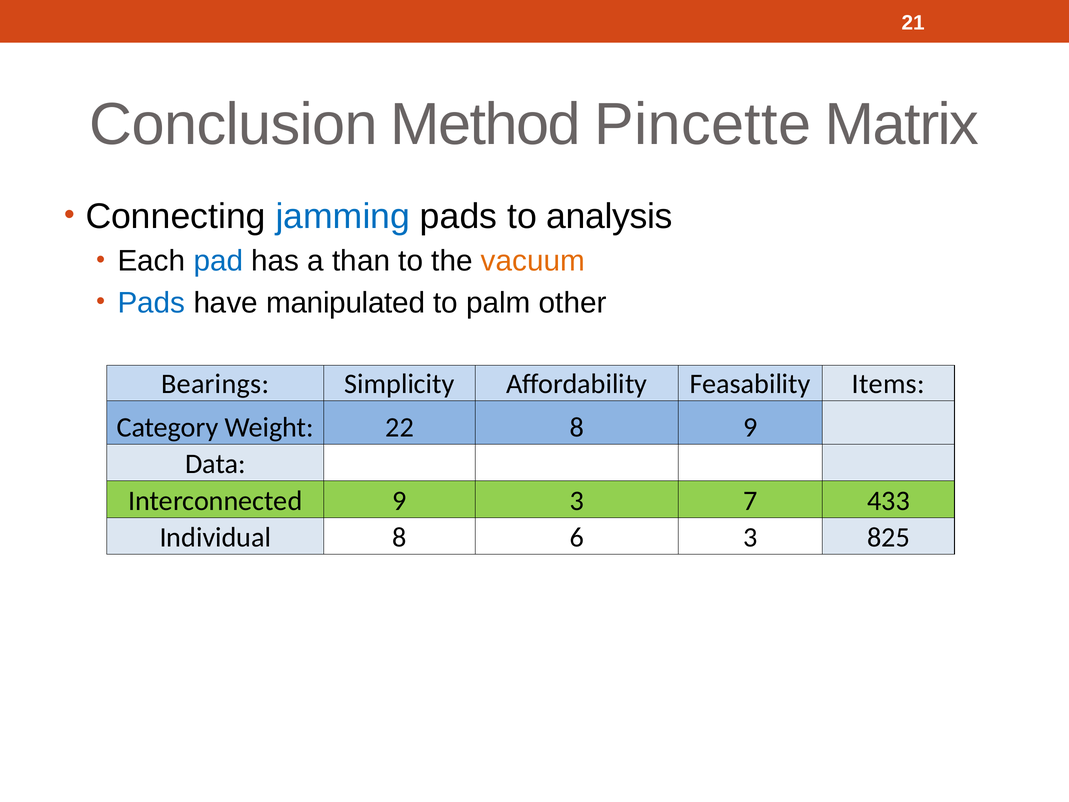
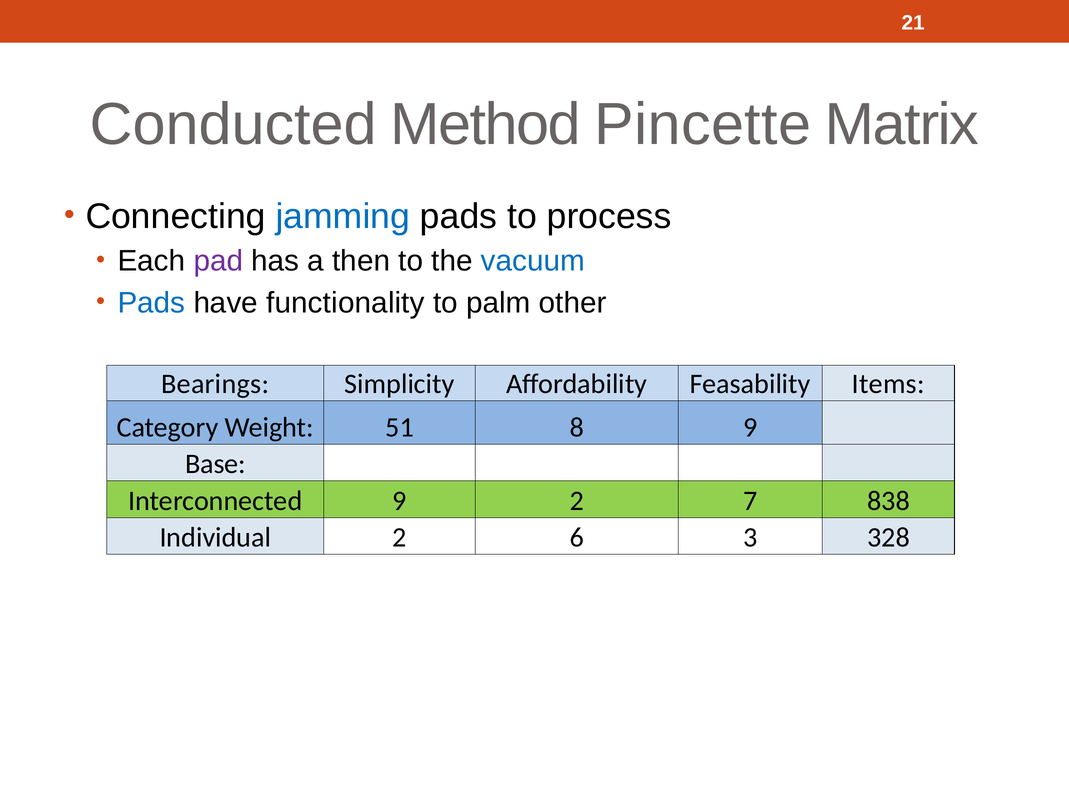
Conclusion: Conclusion -> Conducted (233, 124)
analysis: analysis -> process (609, 216)
pad colour: blue -> purple (218, 261)
than: than -> then (361, 261)
vacuum colour: orange -> blue (533, 261)
manipulated: manipulated -> functionality (345, 303)
22: 22 -> 51 (400, 427)
Data: Data -> Base (215, 464)
9 3: 3 -> 2 (577, 501)
433: 433 -> 838 (888, 501)
Individual 8: 8 -> 2 (400, 537)
825: 825 -> 328 (888, 537)
